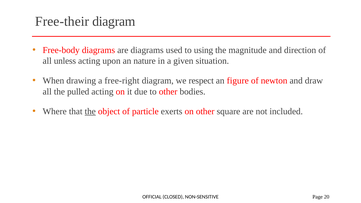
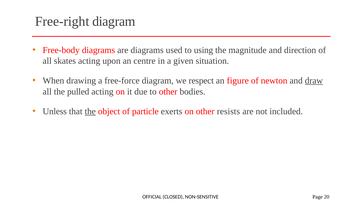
Free-their: Free-their -> Free-right (62, 21)
unless: unless -> skates (65, 61)
nature: nature -> centre (145, 61)
free-right: free-right -> free-force (122, 81)
draw underline: none -> present (314, 81)
Where: Where -> Unless (55, 111)
square: square -> resists (228, 111)
